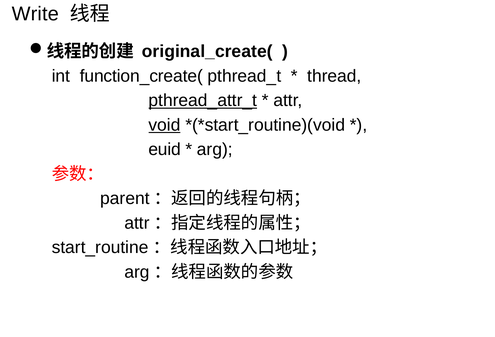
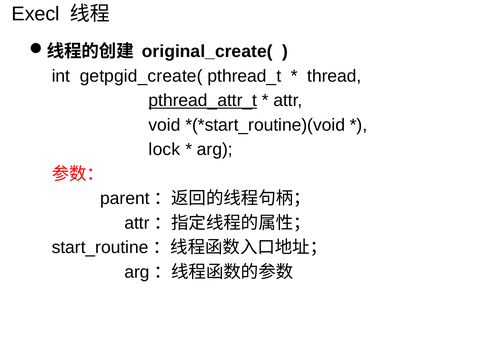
Write: Write -> Execl (36, 14)
function_create(: function_create( -> getpgid_create( (141, 76)
void underline: present -> none (165, 125)
euid: euid -> lock (164, 149)
